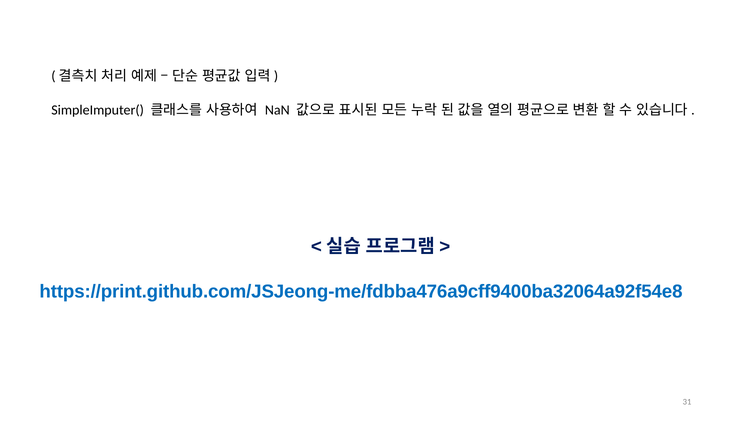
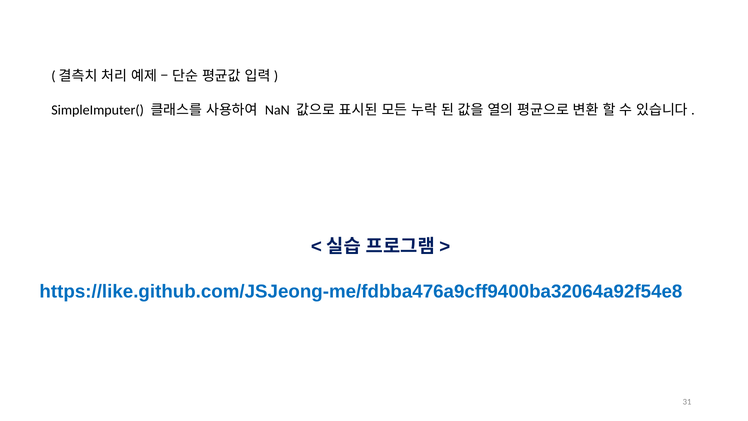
https://print.github.com/JSJeong-me/fdbba476a9cff9400ba32064a92f54e8: https://print.github.com/JSJeong-me/fdbba476a9cff9400ba32064a92f54e8 -> https://like.github.com/JSJeong-me/fdbba476a9cff9400ba32064a92f54e8 (361, 291)
